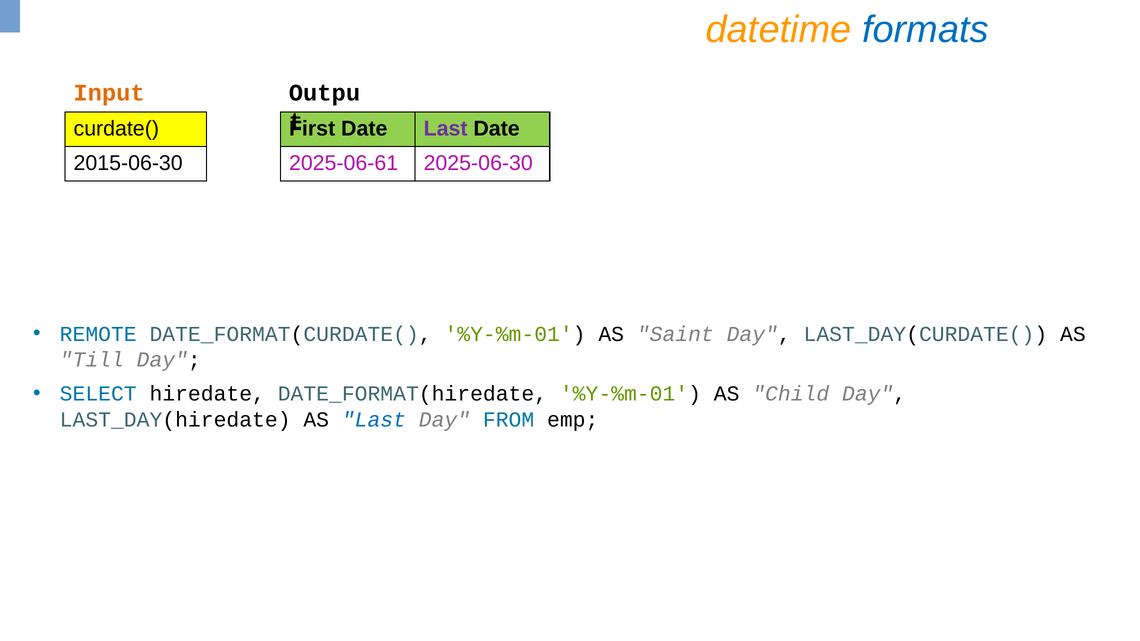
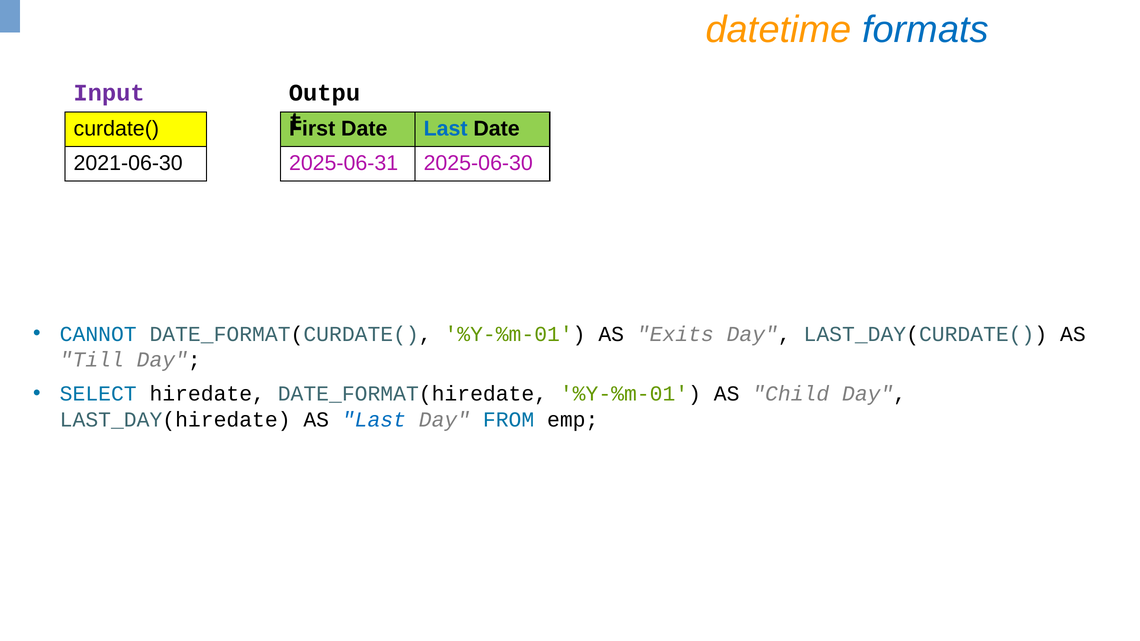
Input colour: orange -> purple (109, 93)
Last colour: purple -> blue (446, 128)
2015-06-30: 2015-06-30 -> 2021-06-30 (128, 163)
2025-06-61: 2025-06-61 -> 2025-06-31 (344, 163)
REMOTE: REMOTE -> CANNOT (98, 334)
Saint: Saint -> Exits (675, 334)
